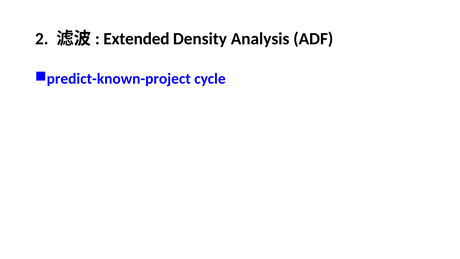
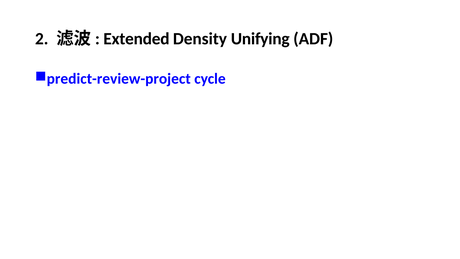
Analysis: Analysis -> Unifying (260, 39)
predict-known-project: predict-known-project -> predict-review-project (119, 79)
